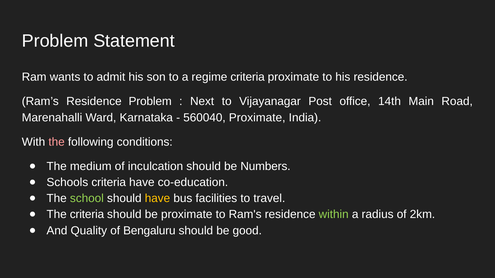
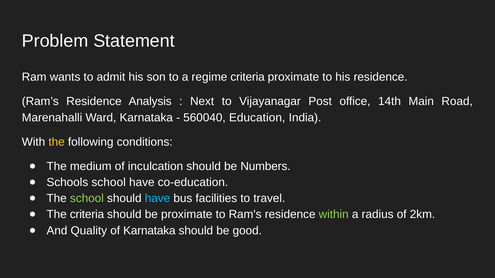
Residence Problem: Problem -> Analysis (150, 102)
560040 Proximate: Proximate -> Education (257, 118)
the colour: pink -> yellow (57, 142)
Schools criteria: criteria -> school (109, 183)
have colour: yellow -> light blue (157, 199)
of Bengaluru: Bengaluru -> Karnataka (149, 231)
